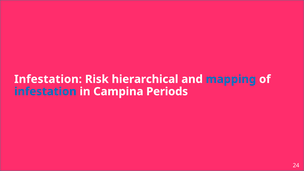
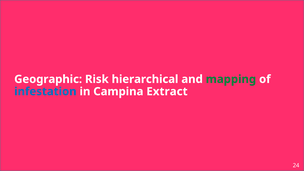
Infestation: Infestation -> Geographic (48, 79)
mapping colour: blue -> green (231, 79)
Periods: Periods -> Extract (167, 92)
